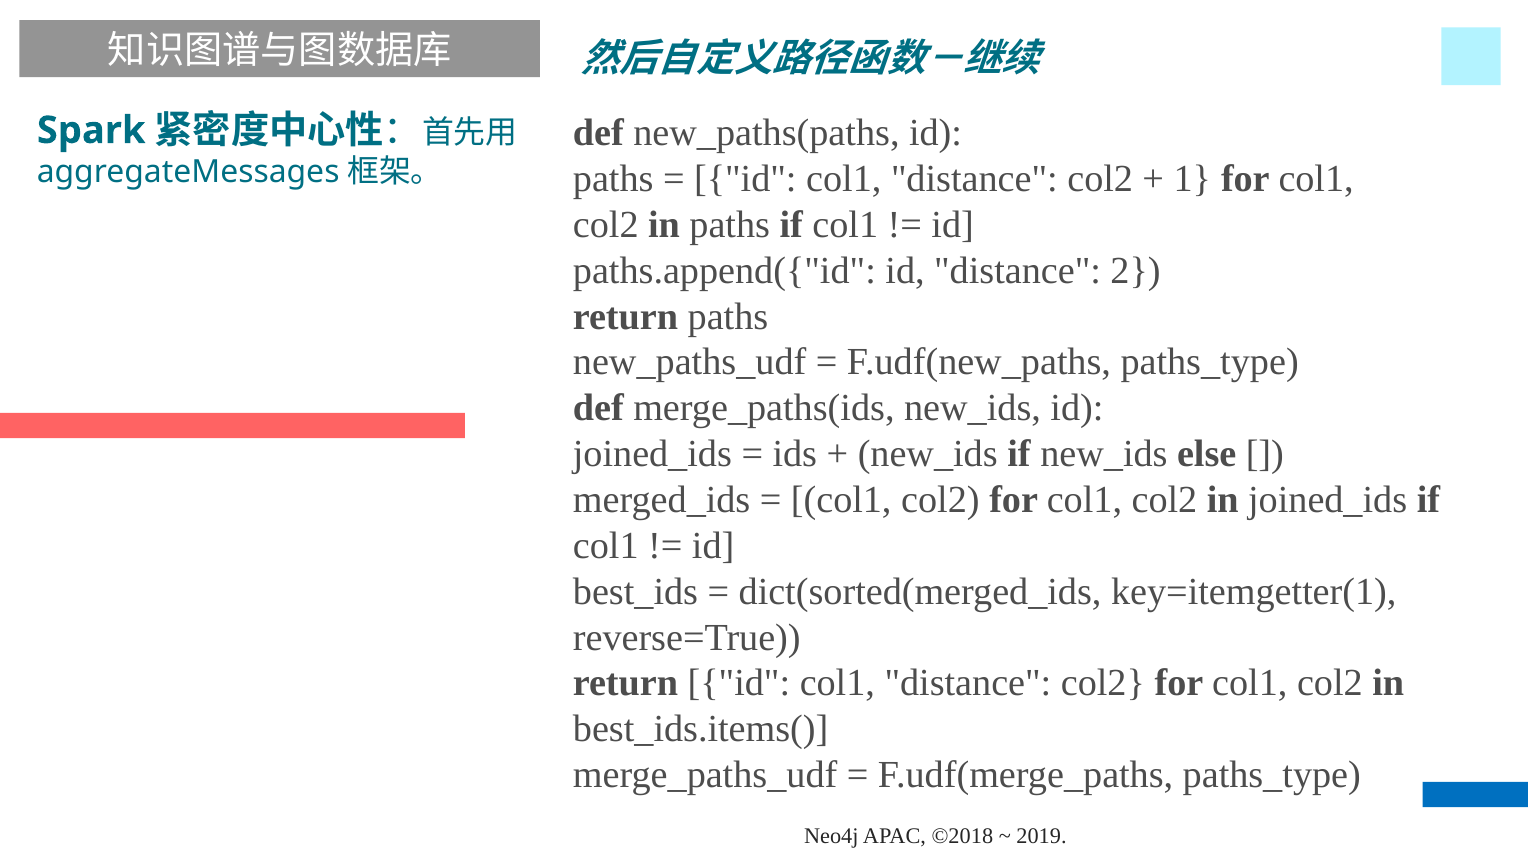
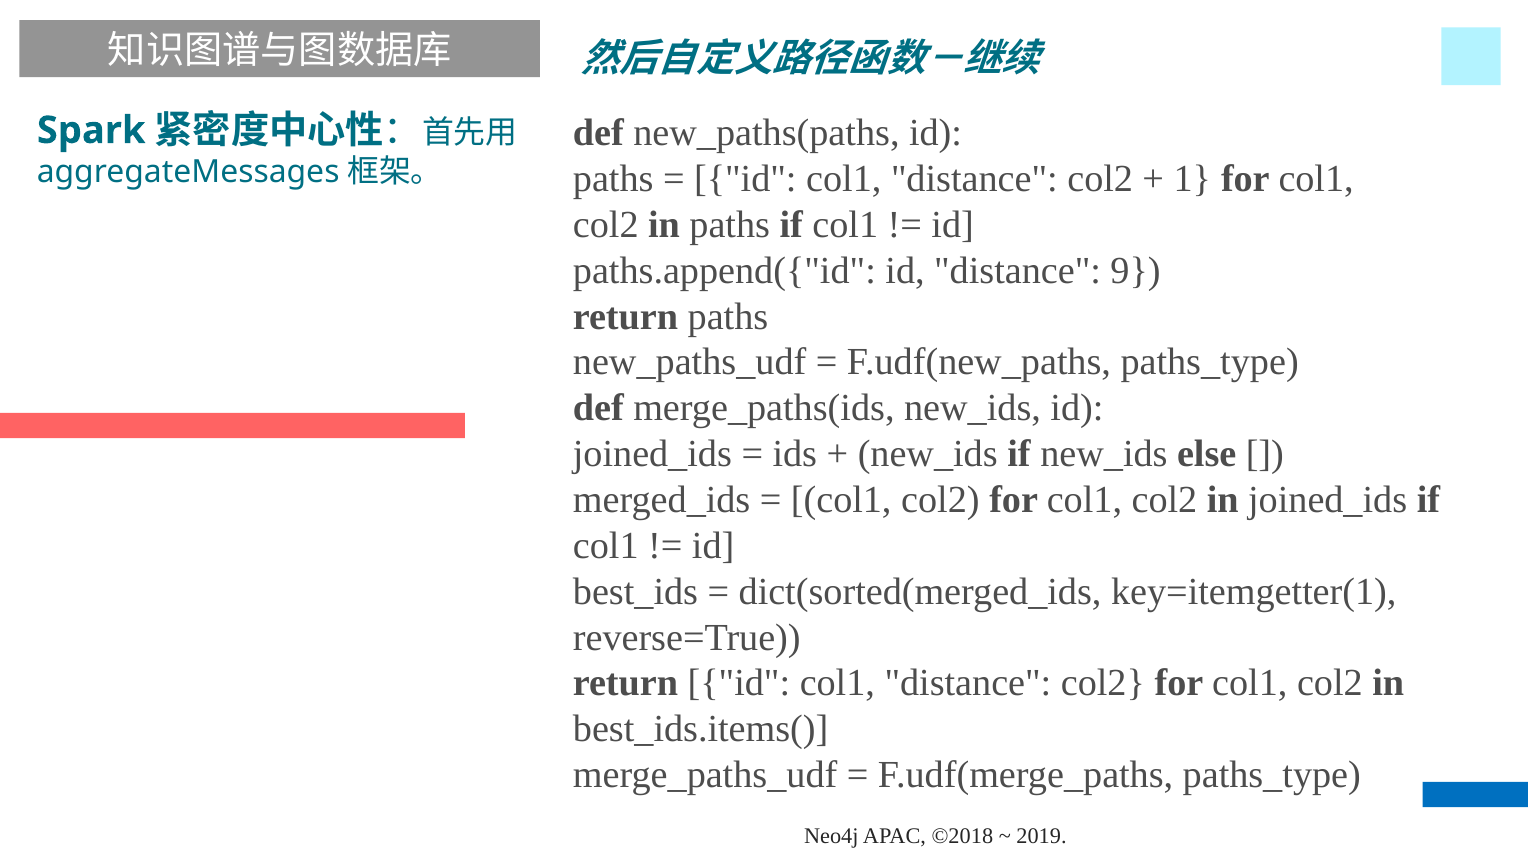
2: 2 -> 9 (1136, 270)
